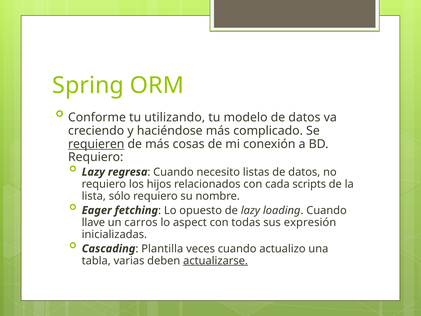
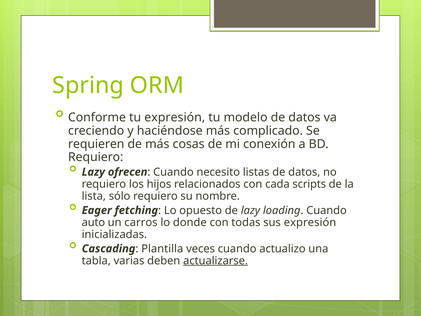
tu utilizando: utilizando -> expresión (175, 117)
requieren underline: present -> none (96, 144)
regresa: regresa -> ofrecen (128, 172)
llave: llave -> auto (93, 222)
aspect: aspect -> donde (190, 222)
